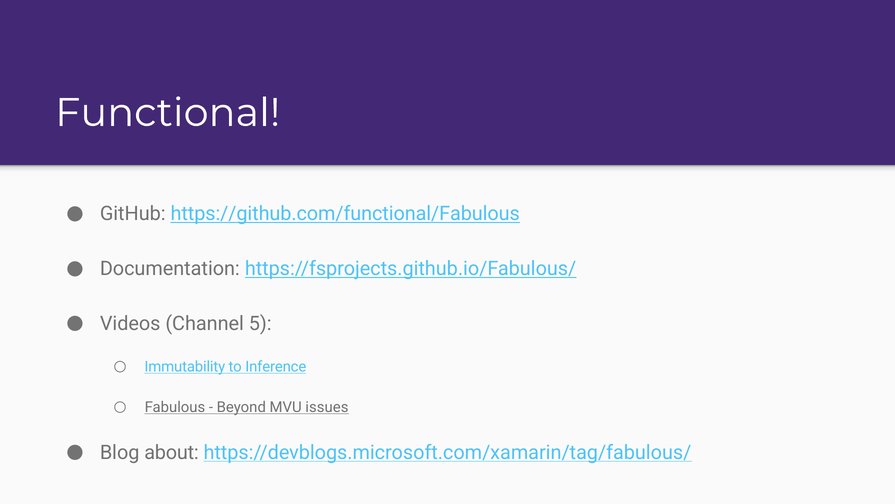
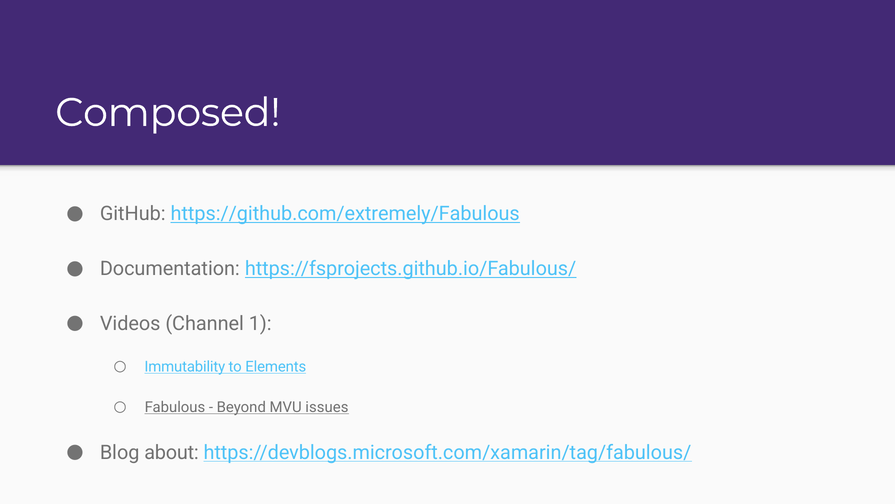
Functional: Functional -> Composed (168, 113)
https://github.com/functional/Fabulous: https://github.com/functional/Fabulous -> https://github.com/extremely/Fabulous (345, 214)
5: 5 -> 1 (260, 323)
Inference: Inference -> Elements (276, 366)
